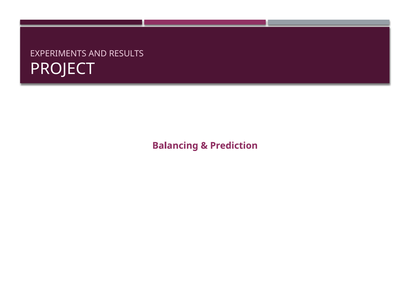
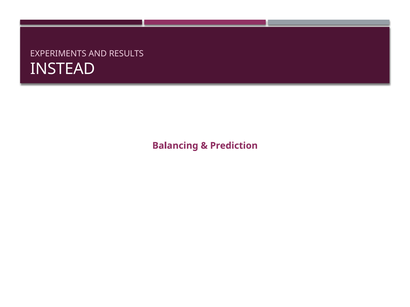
PROJECT: PROJECT -> INSTEAD (63, 69)
